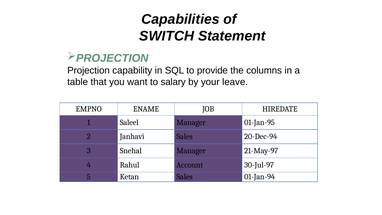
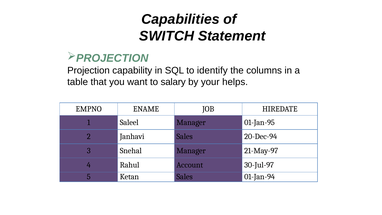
provide: provide -> identify (212, 70)
leave: leave -> helps (235, 82)
